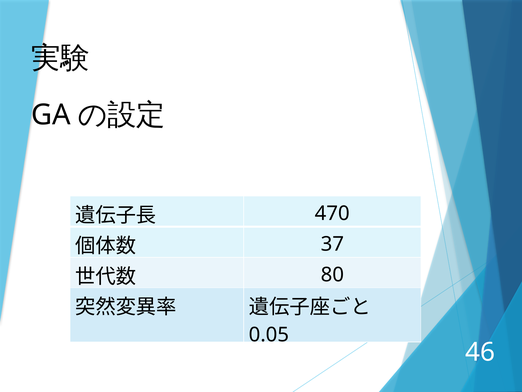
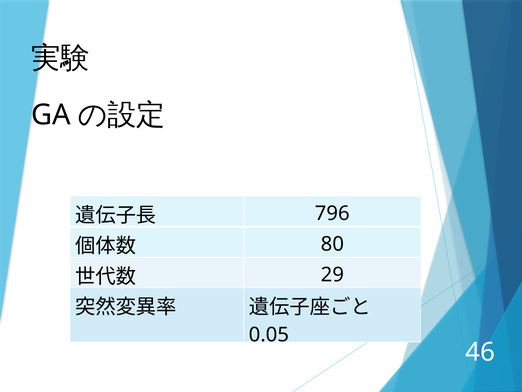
470: 470 -> 796 (332, 213)
37: 37 -> 80 (332, 244)
80: 80 -> 29 (332, 274)
